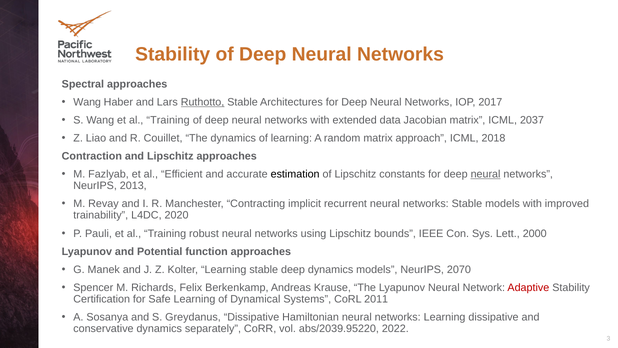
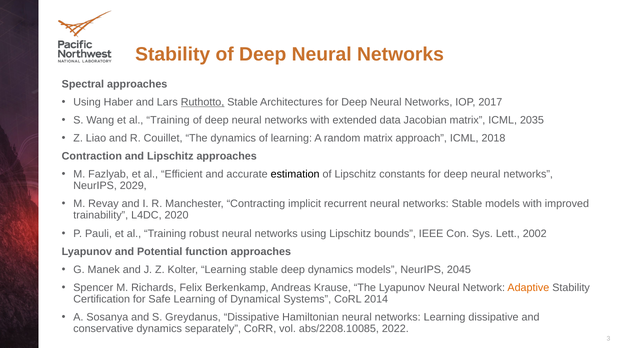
Wang: Wang -> Using (87, 102)
2037: 2037 -> 2035 (532, 120)
neural underline: present -> none (486, 174)
2013: 2013 -> 2029 (133, 186)
2000: 2000 -> 2002 (535, 233)
2070: 2070 -> 2045 (459, 269)
Adaptive colour: red -> orange (528, 287)
2011: 2011 -> 2014 (376, 299)
abs/2039.95220: abs/2039.95220 -> abs/2208.10085 (339, 328)
